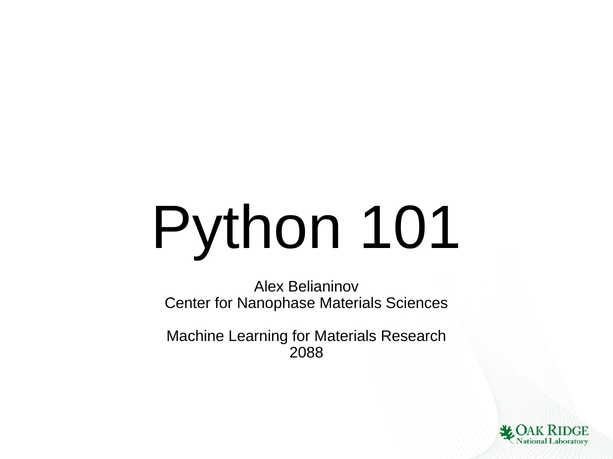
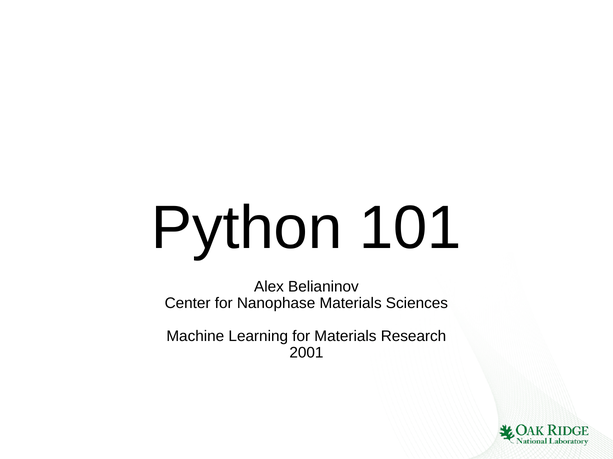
2088: 2088 -> 2001 (306, 353)
